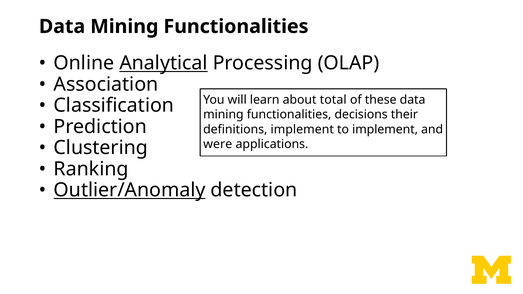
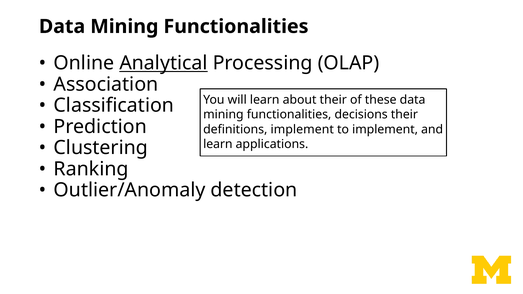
about total: total -> their (333, 100)
were: were -> learn (218, 144)
Outlier/Anomaly underline: present -> none (130, 190)
